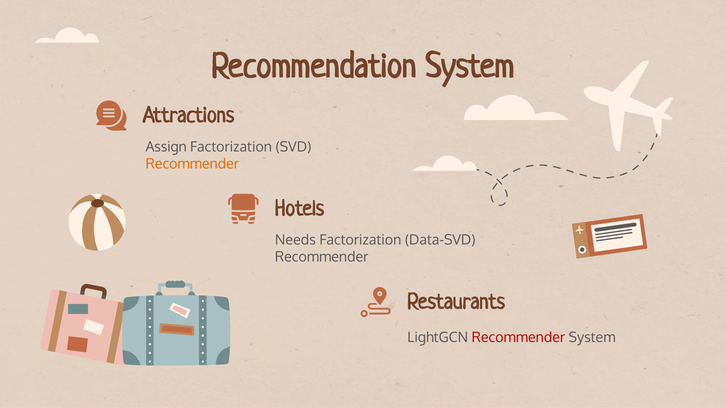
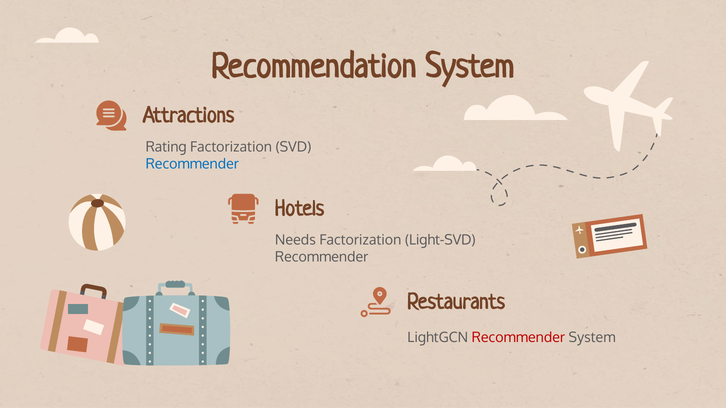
Assign: Assign -> Rating (166, 147)
Recommender colour: orange -> blue (192, 164)
Data-SVD: Data-SVD -> Light-SVD (440, 240)
